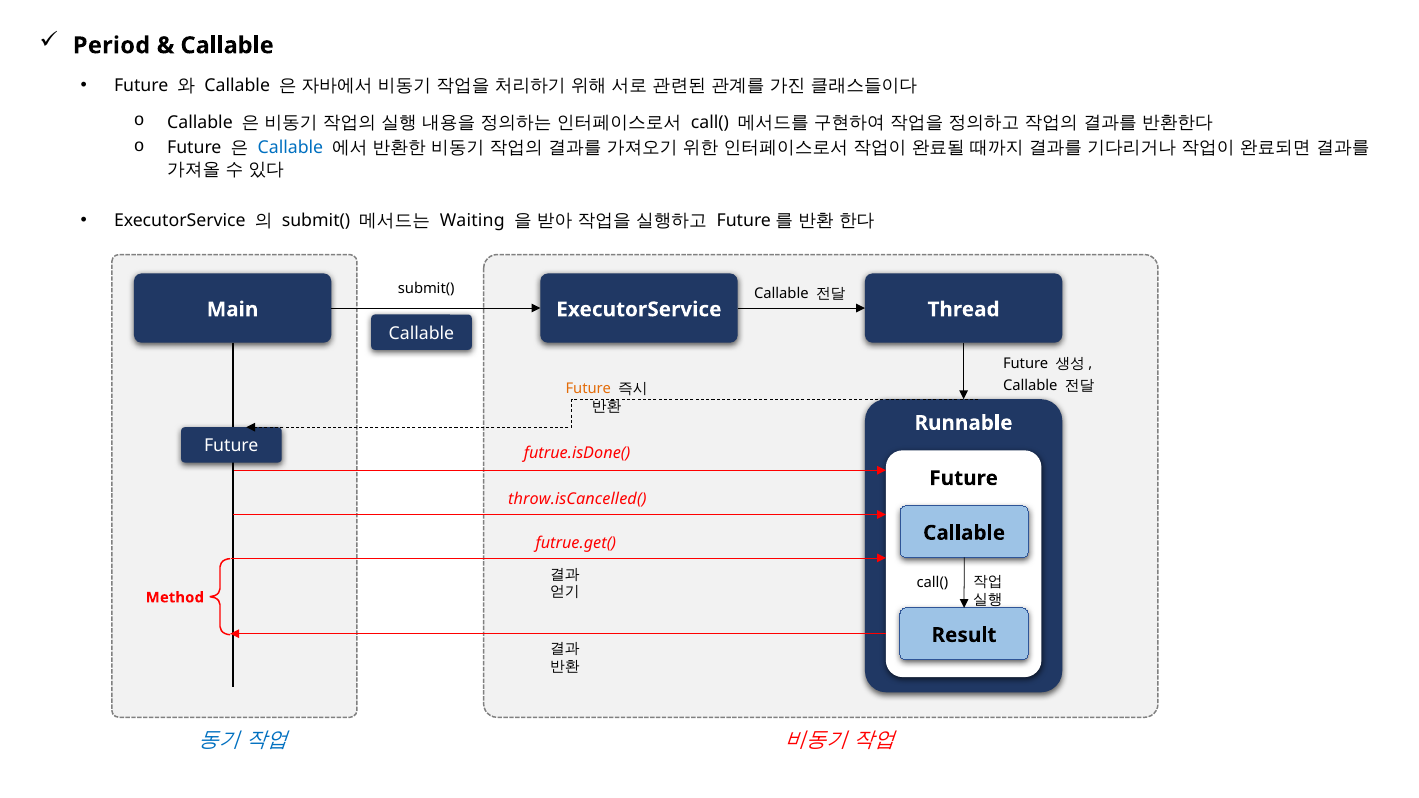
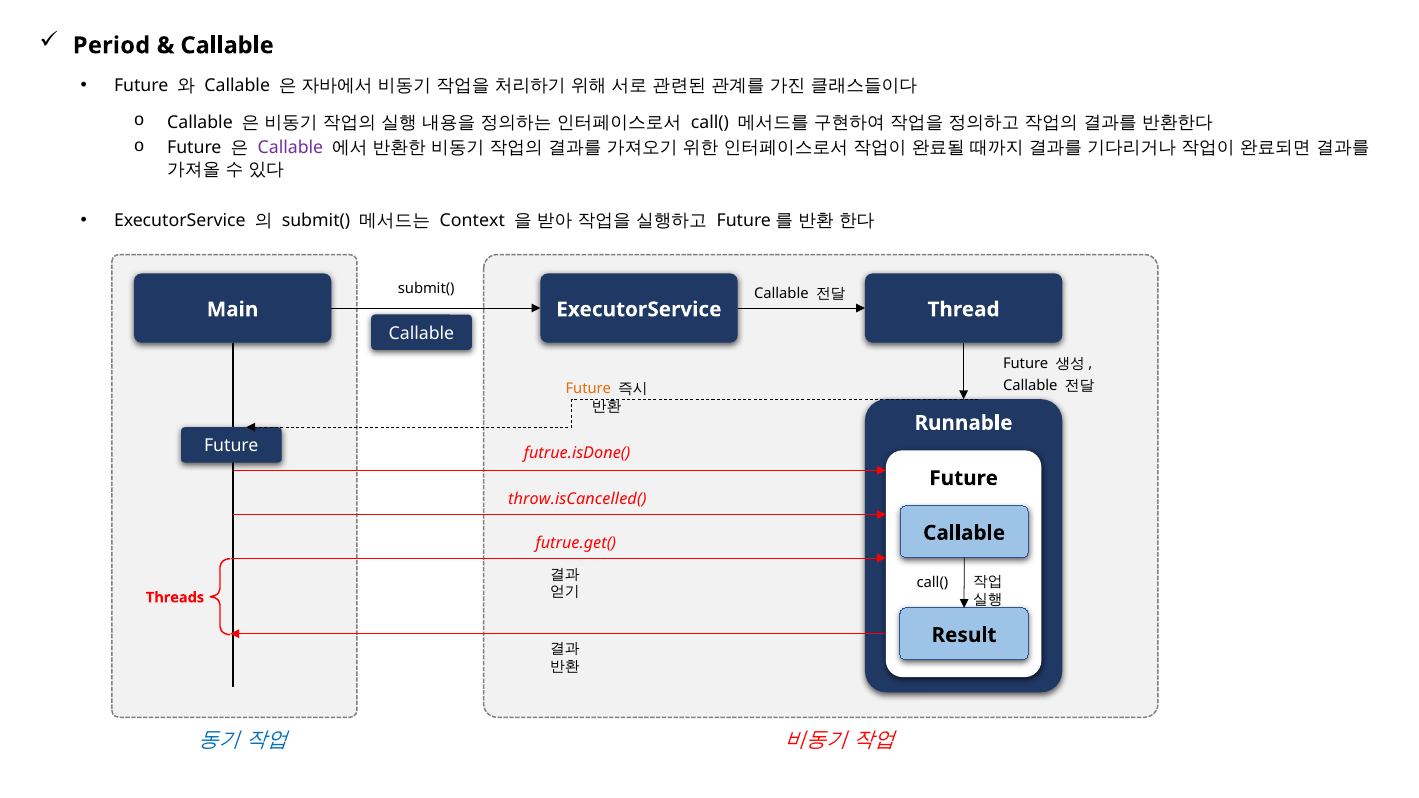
Callable colour: blue -> purple (290, 148)
Waiting: Waiting -> Context (472, 221)
Method: Method -> Threads (175, 598)
